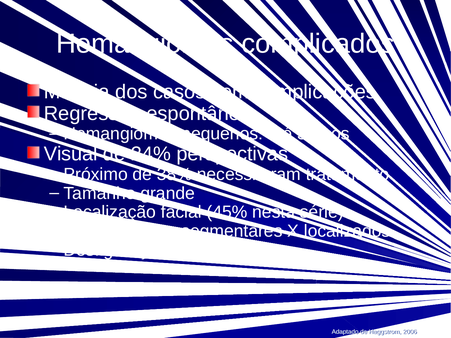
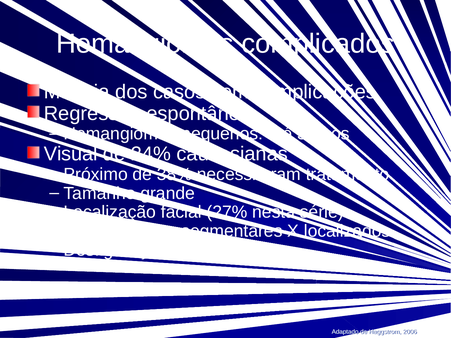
perspectivas: perspectivas -> caucasianas (232, 154)
45%: 45% -> 27% (227, 212)
